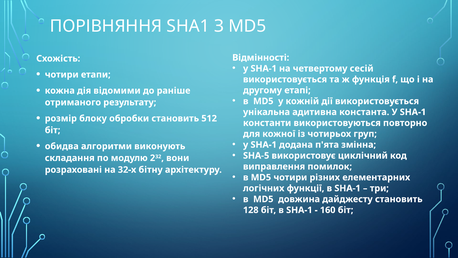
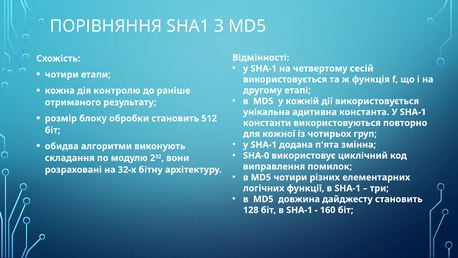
відомими: відомими -> контролю (117, 90)
SHA-5: SHA-5 -> SHA-0 (256, 155)
